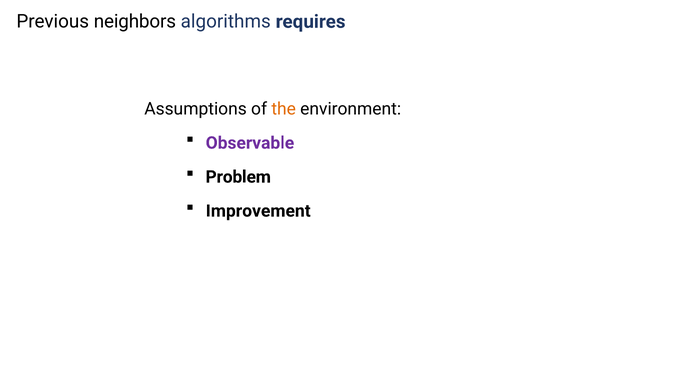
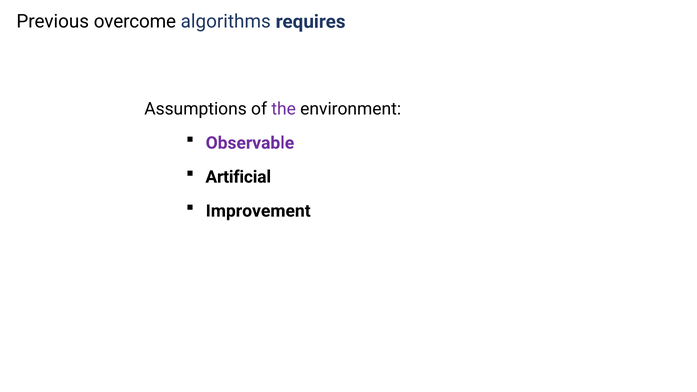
neighbors: neighbors -> overcome (135, 22)
the colour: orange -> purple (284, 109)
Problem: Problem -> Artificial (238, 177)
